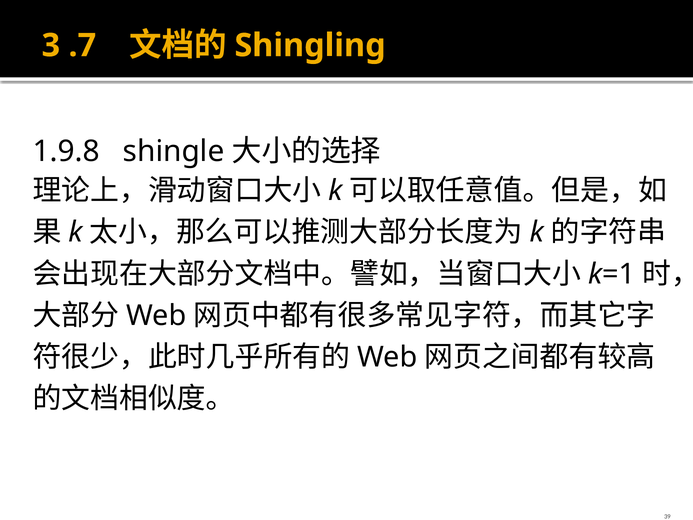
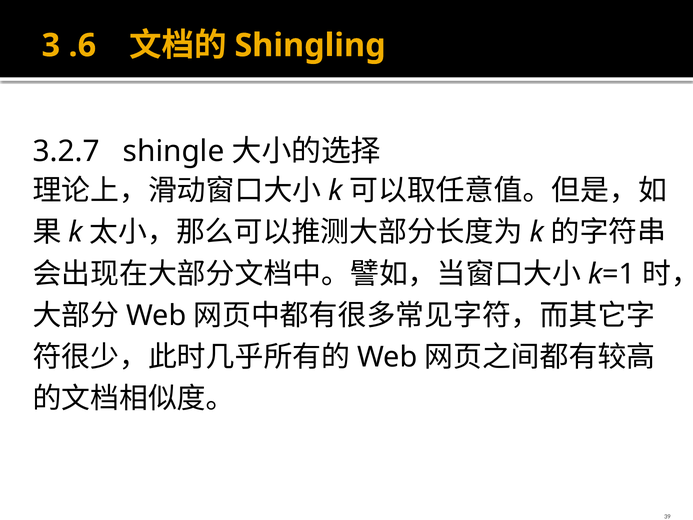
.7: .7 -> .6 (82, 45)
1.9.8: 1.9.8 -> 3.2.7 (66, 151)
